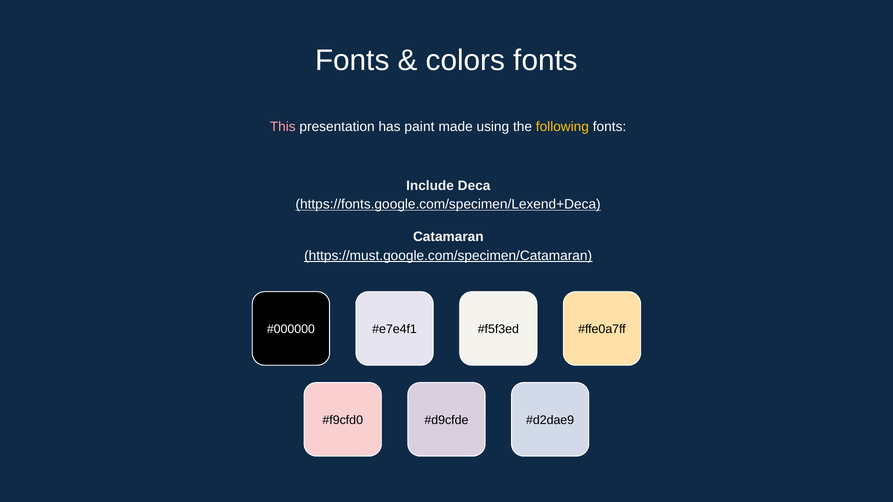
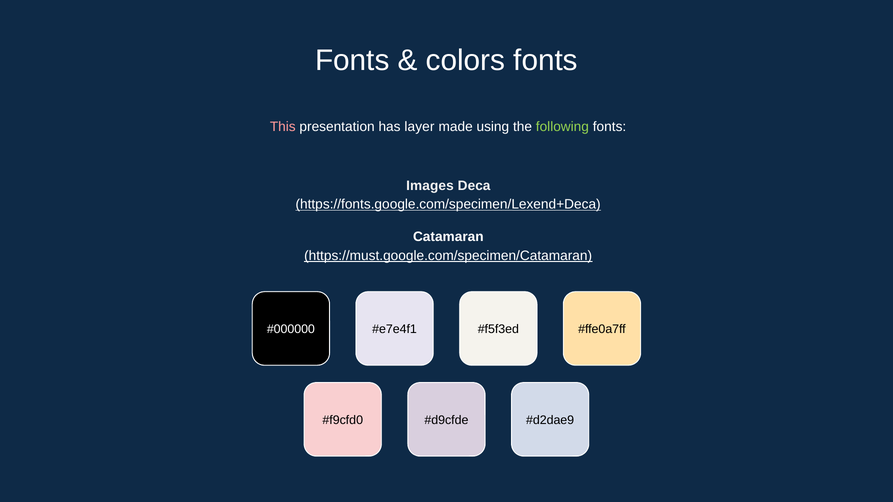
paint: paint -> layer (419, 127)
following colour: yellow -> light green (562, 127)
Include: Include -> Images (430, 186)
